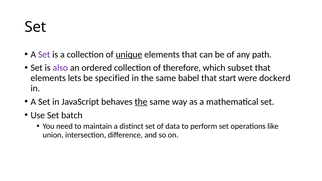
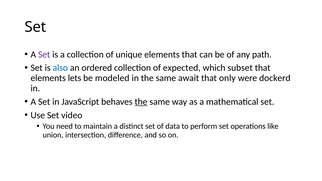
unique underline: present -> none (129, 54)
also colour: purple -> blue (60, 68)
therefore: therefore -> expected (182, 68)
specified: specified -> modeled (112, 78)
babel: babel -> await (189, 78)
start: start -> only (227, 78)
batch: batch -> video (72, 115)
